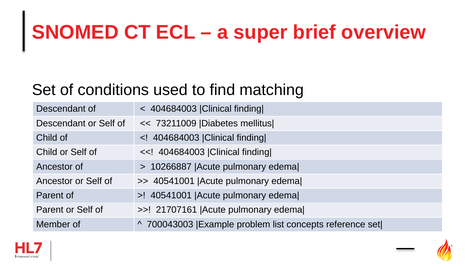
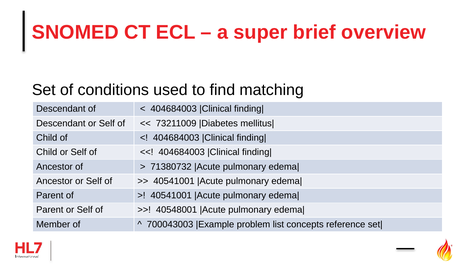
10266887: 10266887 -> 71380732 (171, 167)
21707161: 21707161 -> 40548001 (177, 210)
